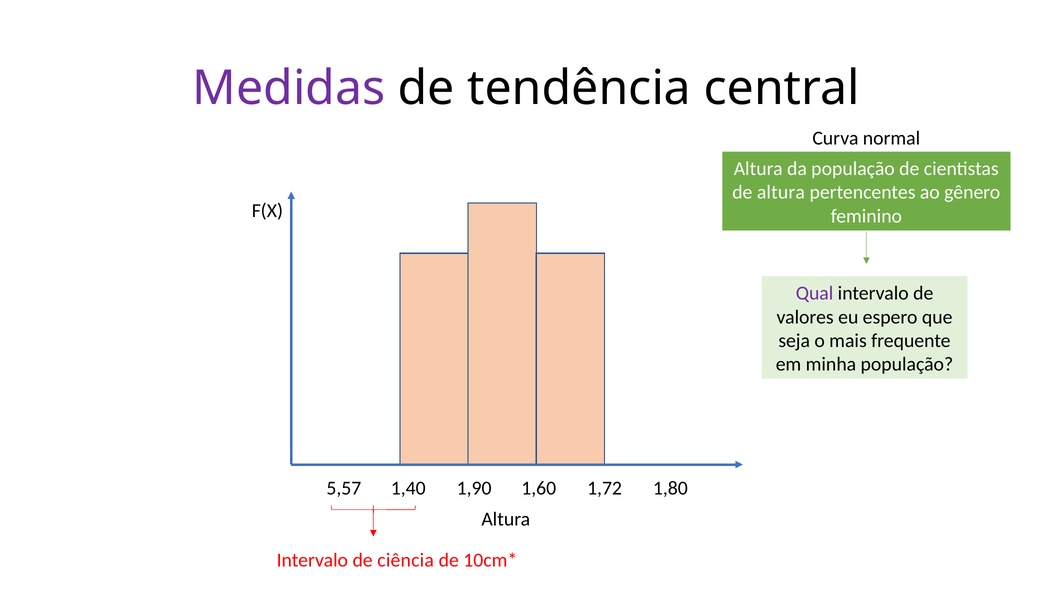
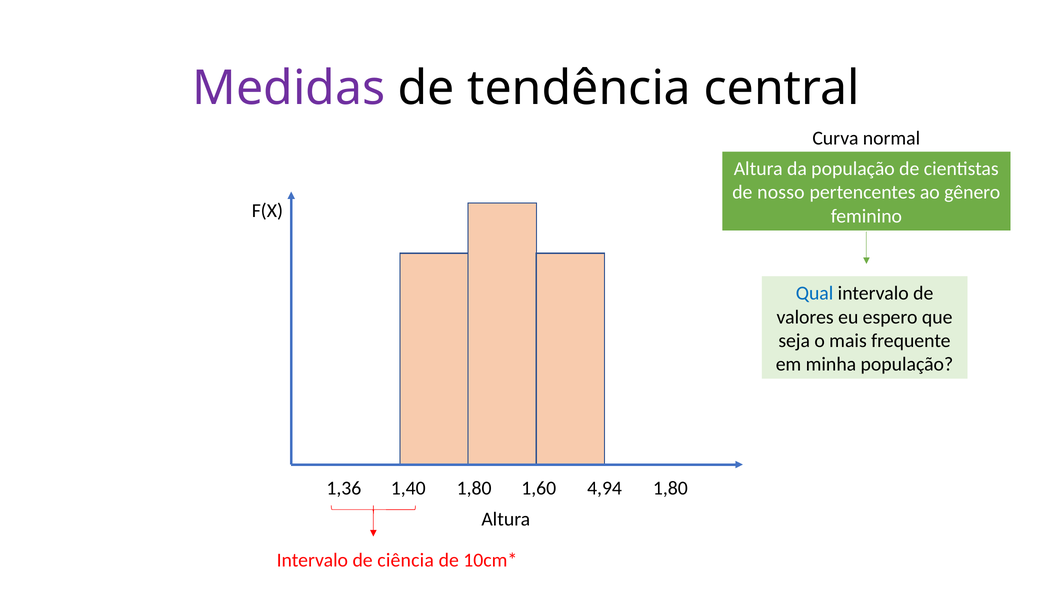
de altura: altura -> nosso (781, 193)
Qual colour: purple -> blue (815, 293)
5,57: 5,57 -> 1,36 (344, 488)
1,40 1,90: 1,90 -> 1,80 (474, 488)
1,72: 1,72 -> 4,94 (605, 488)
